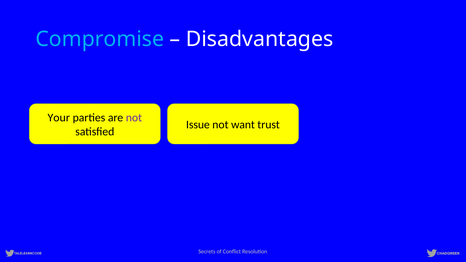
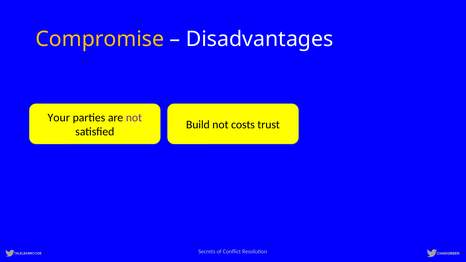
Compromise colour: light blue -> yellow (100, 39)
Issue: Issue -> Build (198, 125)
want: want -> costs (243, 125)
